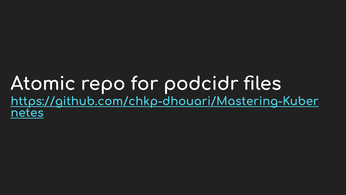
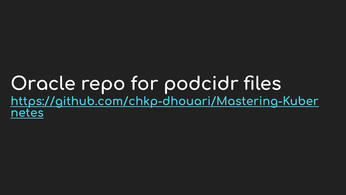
Atomic: Atomic -> Oracle (43, 84)
